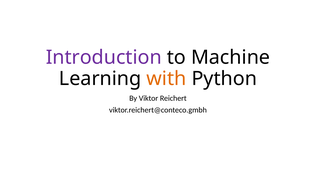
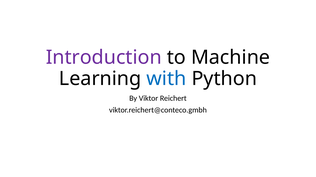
with colour: orange -> blue (166, 79)
